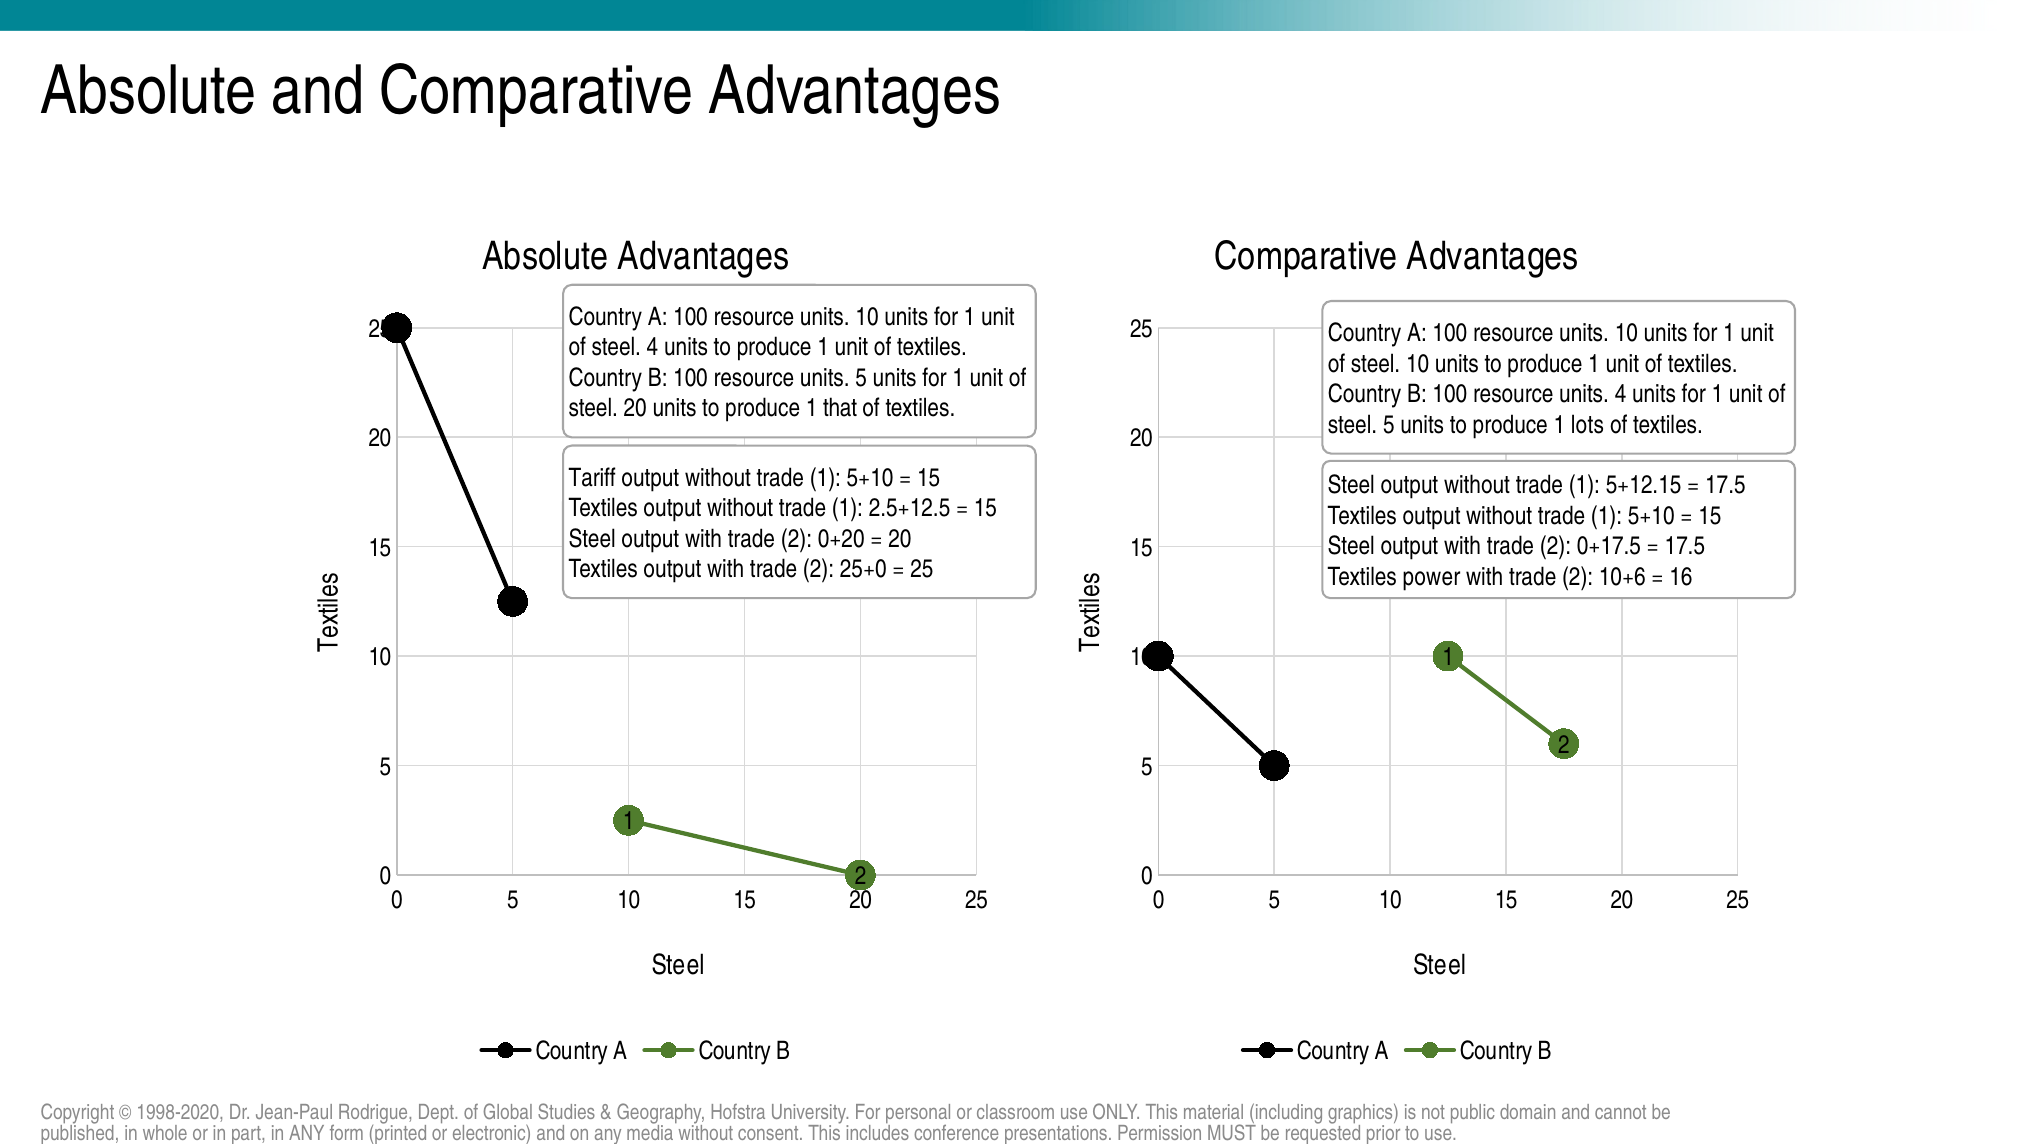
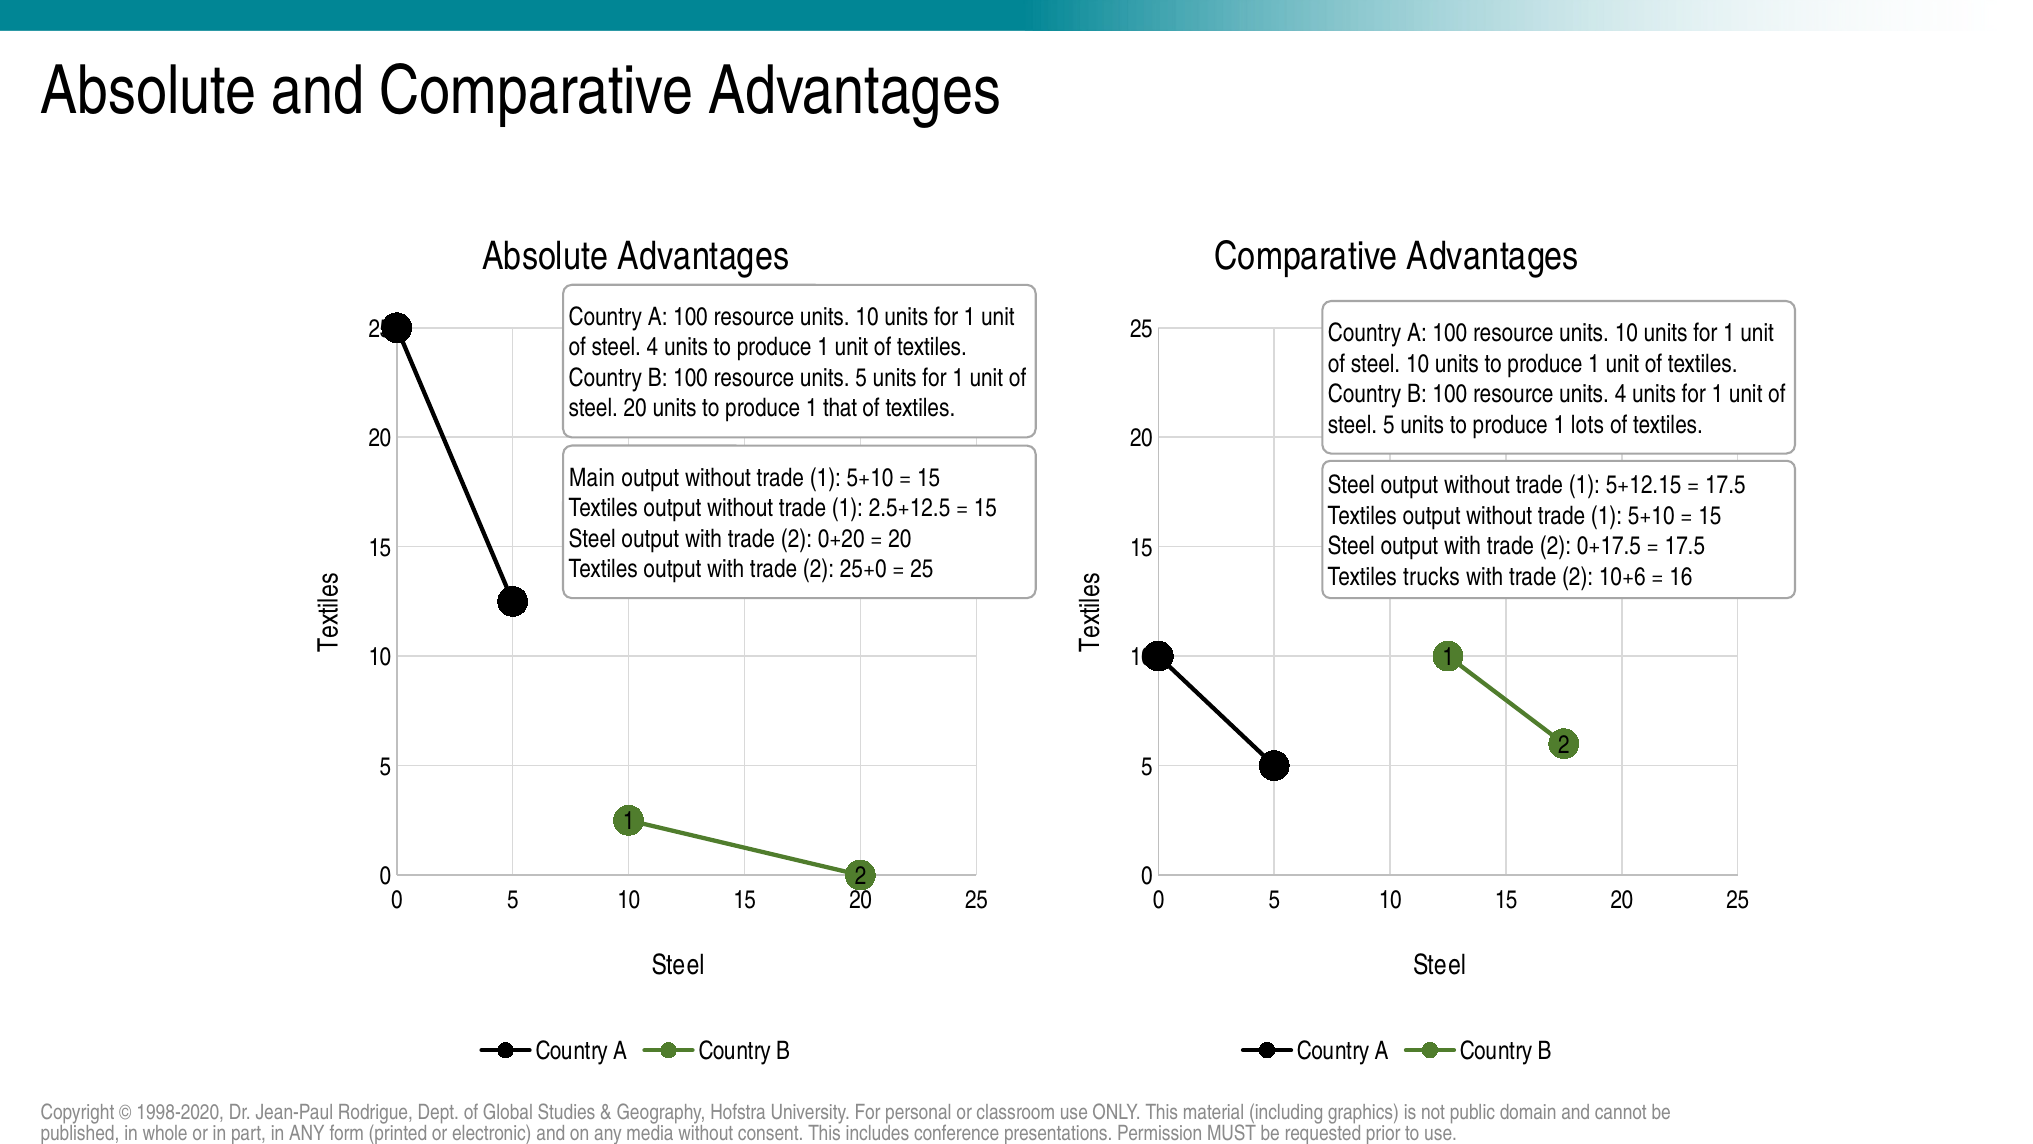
Tariff: Tariff -> Main (592, 478)
power: power -> trucks (1431, 577)
